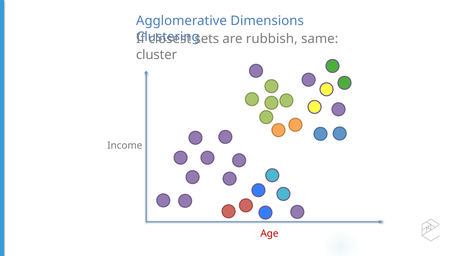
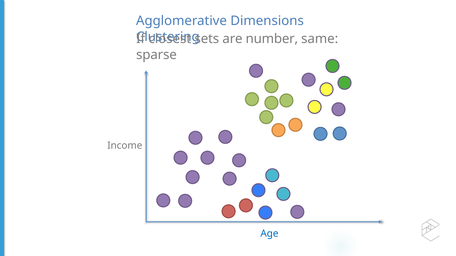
rubbish: rubbish -> number (272, 39)
cluster: cluster -> sparse (156, 55)
Age colour: red -> blue (269, 234)
